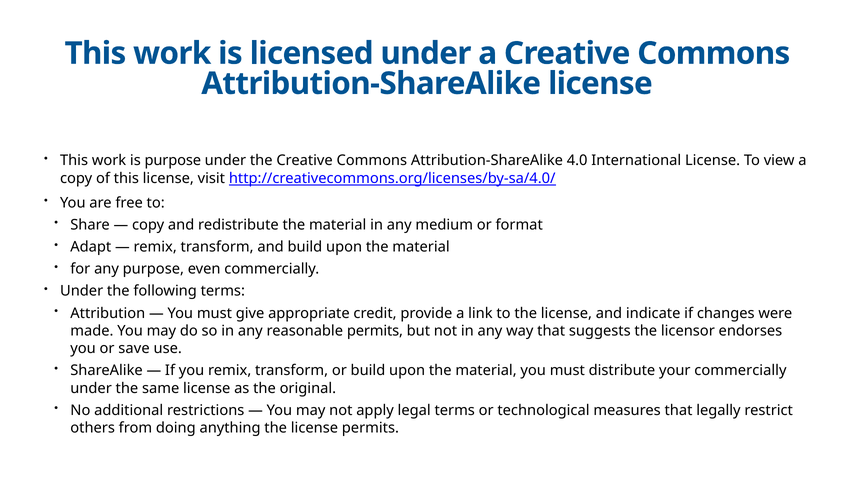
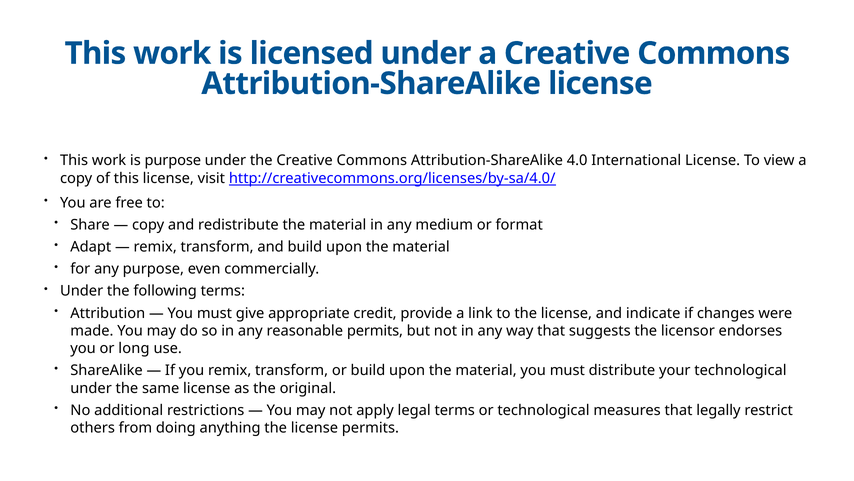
save: save -> long (134, 348)
your commercially: commercially -> technological (740, 370)
